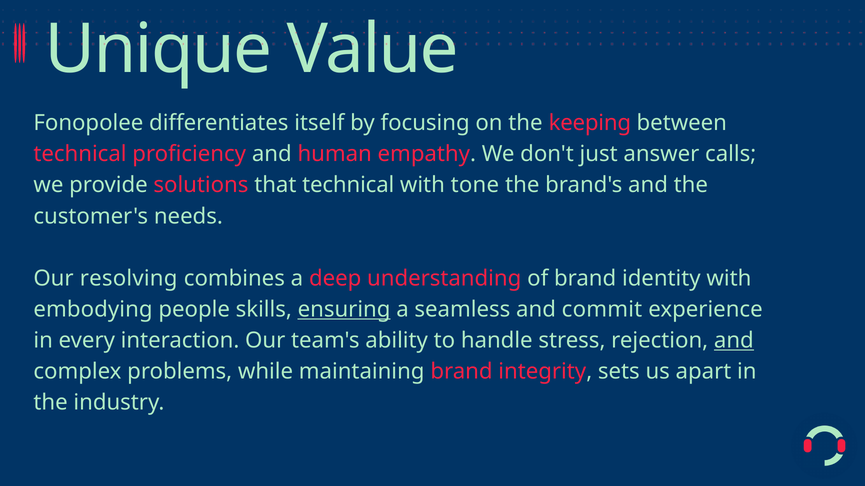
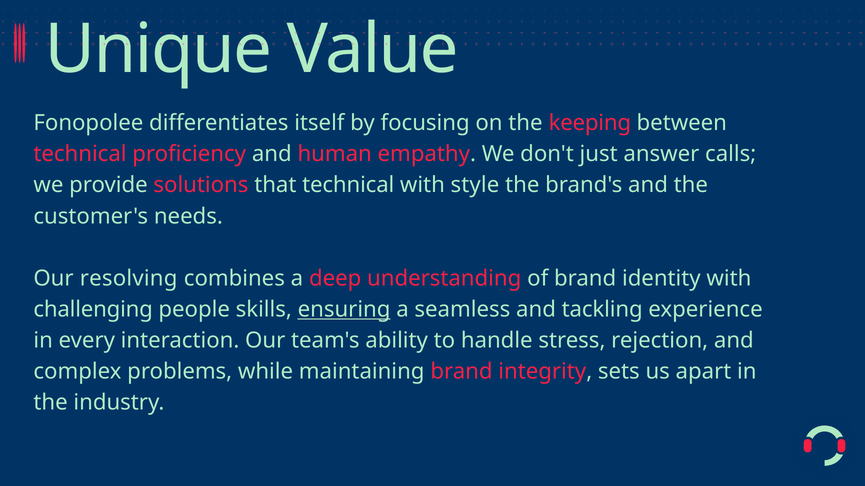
tone: tone -> style (475, 185)
embodying: embodying -> challenging (93, 310)
commit: commit -> tackling (602, 310)
and underline: present -> none (734, 341)
